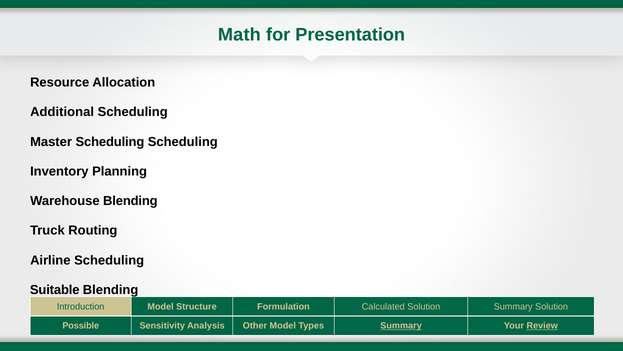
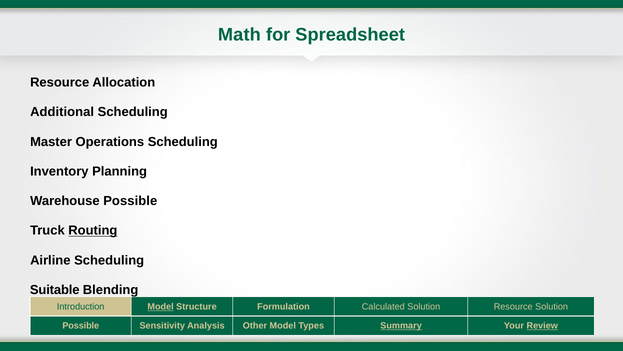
Presentation: Presentation -> Spreadsheet (350, 35)
Master Scheduling: Scheduling -> Operations (110, 141)
Warehouse Blending: Blending -> Possible (130, 201)
Routing underline: none -> present (93, 230)
Model underline: none -> present (161, 306)
Solution Summary: Summary -> Resource (513, 306)
